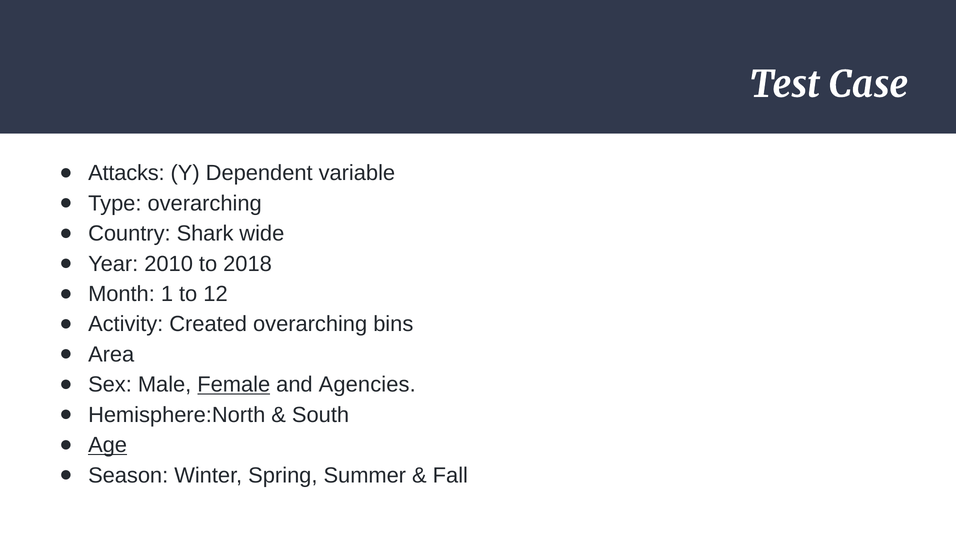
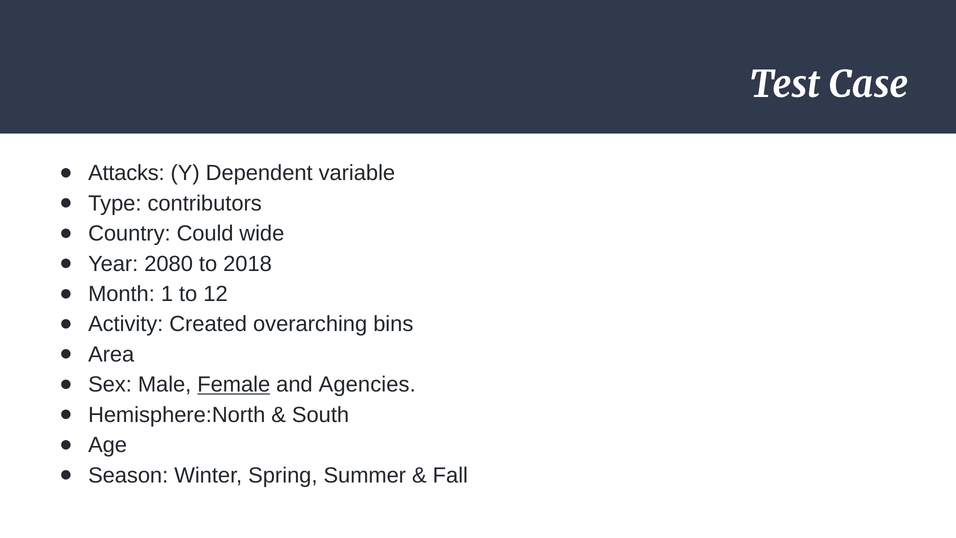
Type overarching: overarching -> contributors (205, 203)
Shark: Shark -> Could (205, 233)
2010: 2010 -> 2080 (169, 264)
Age underline: present -> none (108, 445)
